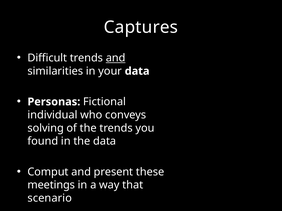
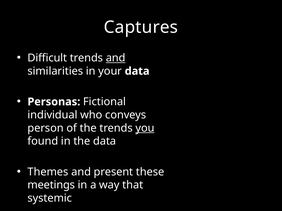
solving: solving -> person (46, 128)
you underline: none -> present (145, 128)
Comput: Comput -> Themes (48, 172)
scenario: scenario -> systemic (50, 199)
